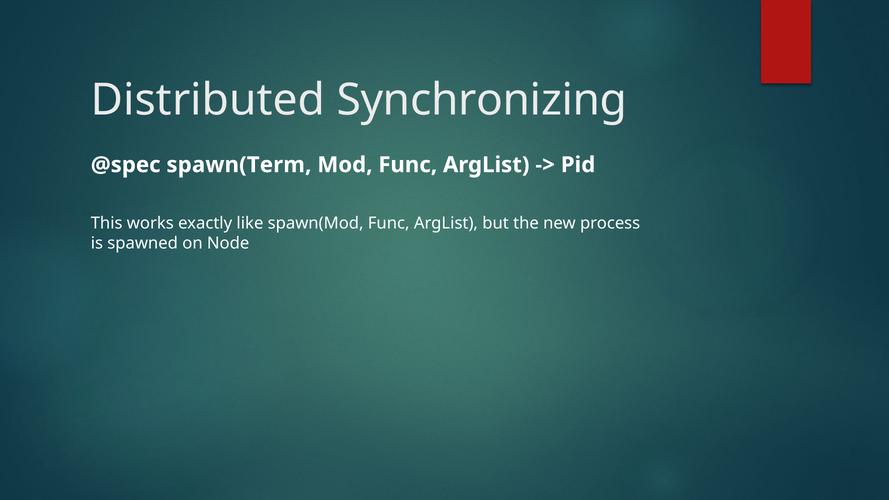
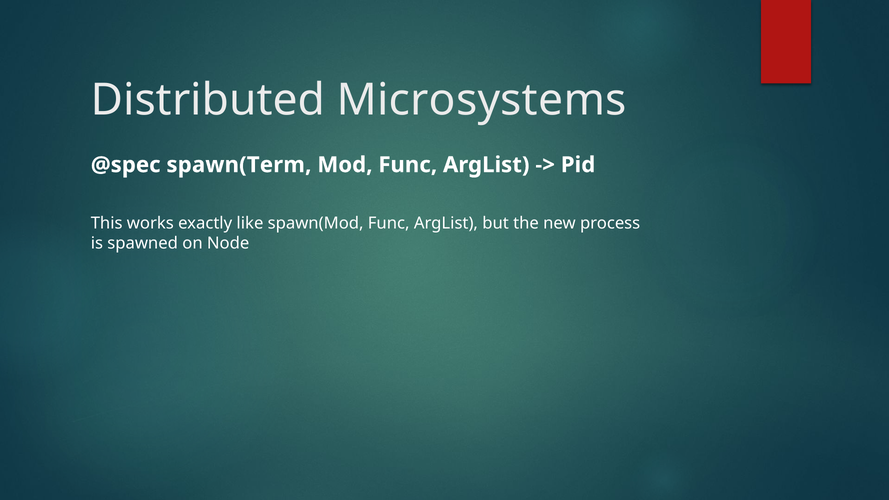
Synchronizing: Synchronizing -> Microsystems (482, 100)
